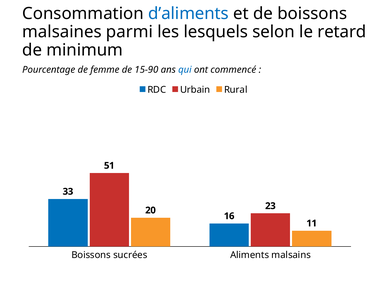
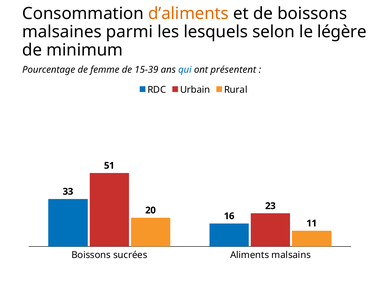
d’aliments colour: blue -> orange (188, 14)
retard: retard -> légère (342, 32)
15-90: 15-90 -> 15-39 (146, 70)
commencé: commencé -> présentent (233, 70)
